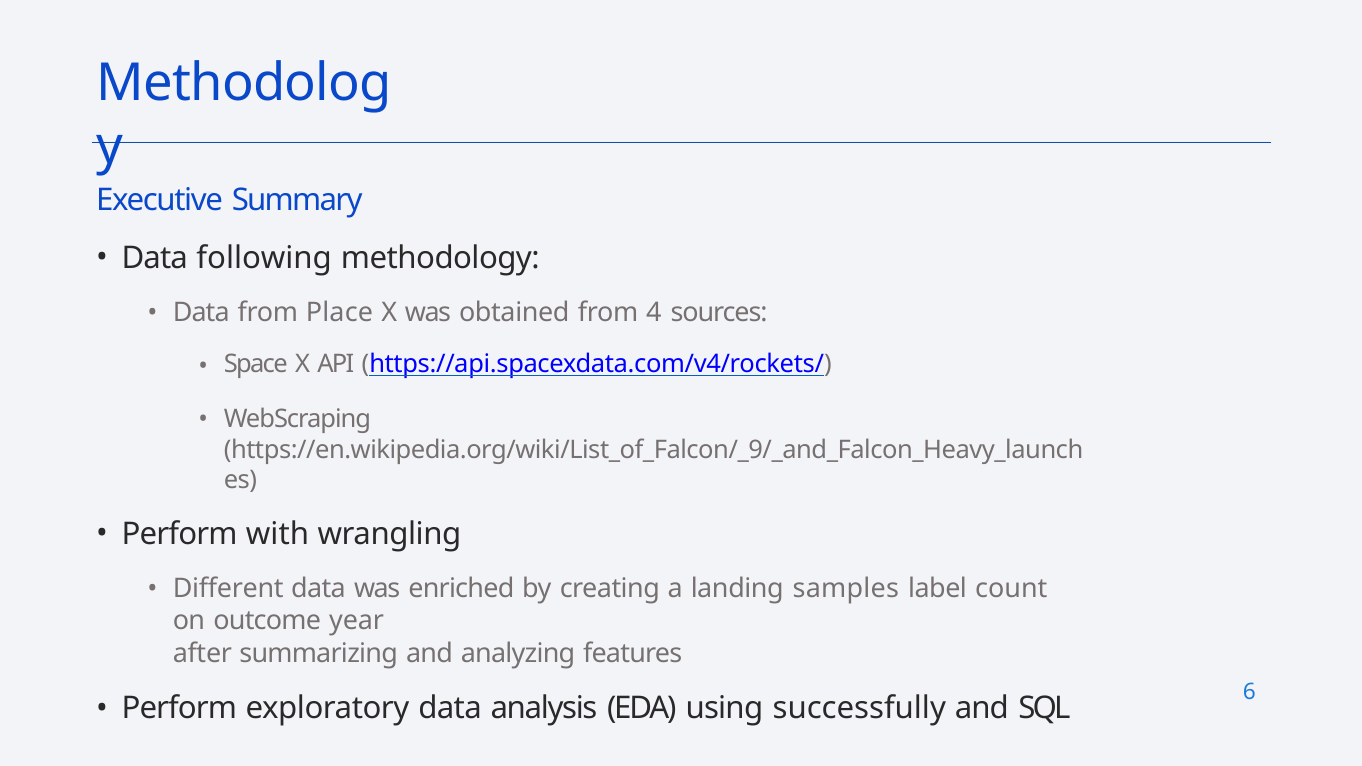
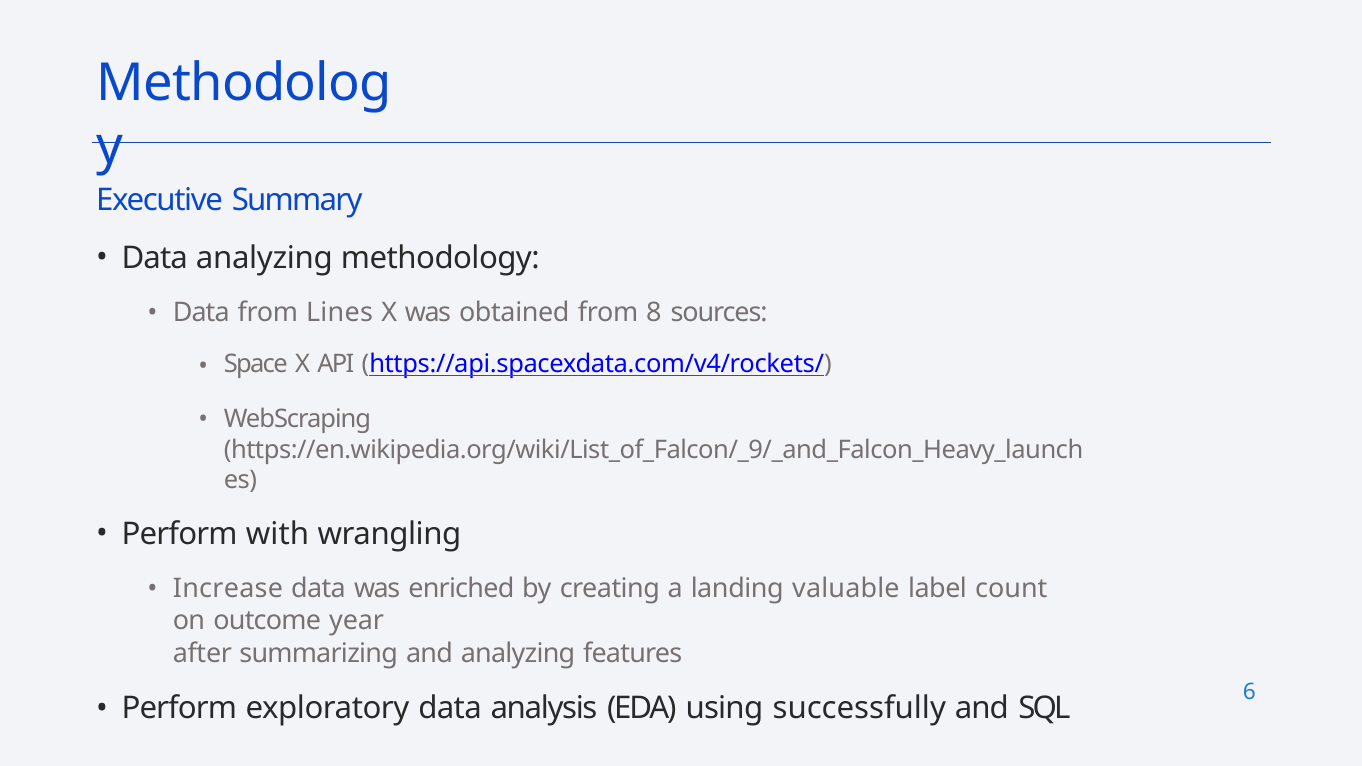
Data following: following -> analyzing (264, 258)
Place: Place -> Lines (339, 313)
4: 4 -> 8 (654, 313)
Different: Different -> Increase (228, 589)
samples: samples -> valuable (846, 589)
